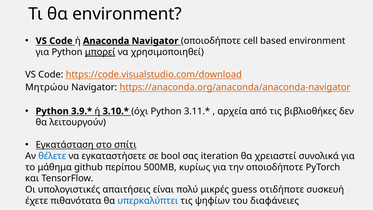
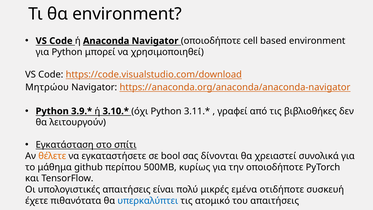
μπορεί underline: present -> none (100, 52)
αρχεία: αρχεία -> γραφεί (232, 111)
θέλετε colour: blue -> orange (52, 156)
iteration: iteration -> δίνονται (220, 156)
guess: guess -> εμένα (244, 189)
ψηφίων: ψηφίων -> ατομικό (212, 201)
του διαφάνειες: διαφάνειες -> απαιτήσεις (275, 201)
